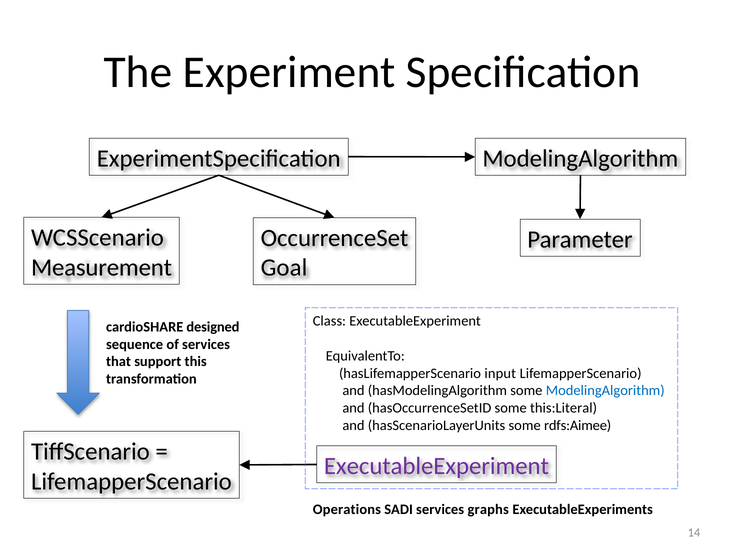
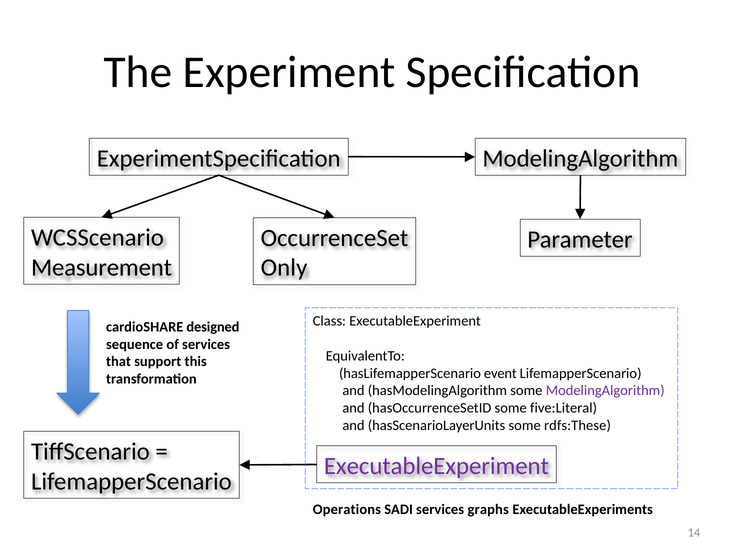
Goal: Goal -> Only (284, 268)
input: input -> event (500, 374)
ModelingAlgorithm colour: blue -> purple (605, 391)
this:Literal: this:Literal -> five:Literal (564, 409)
rdfs:Aimee: rdfs:Aimee -> rdfs:These (577, 426)
